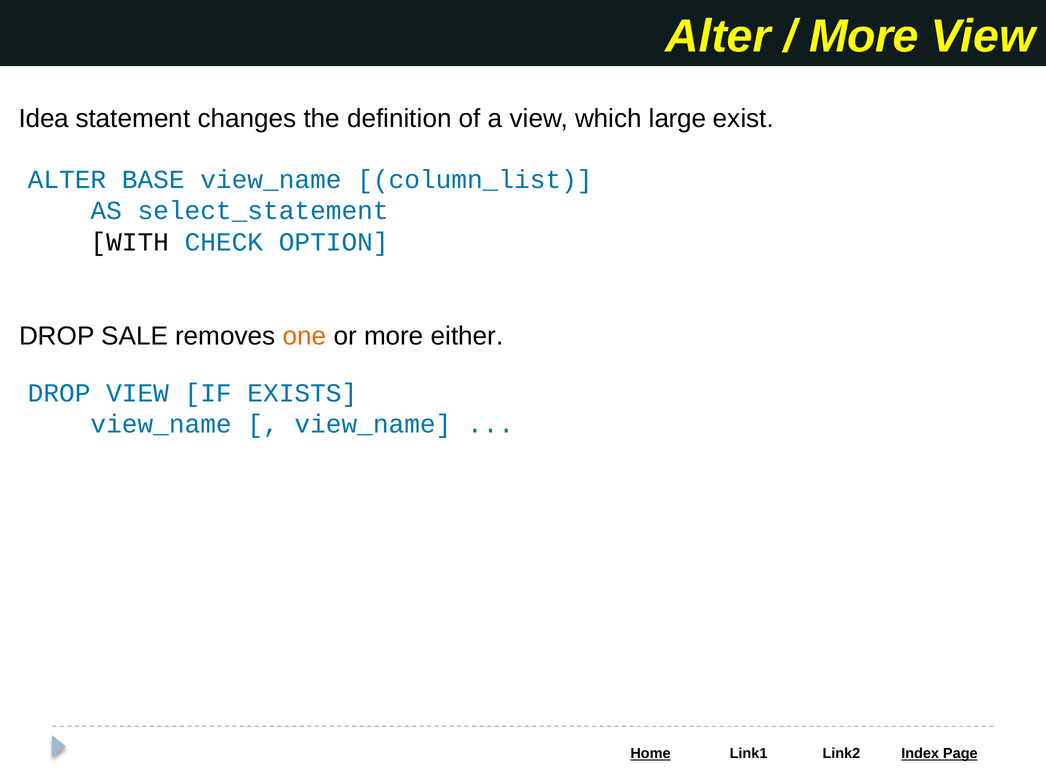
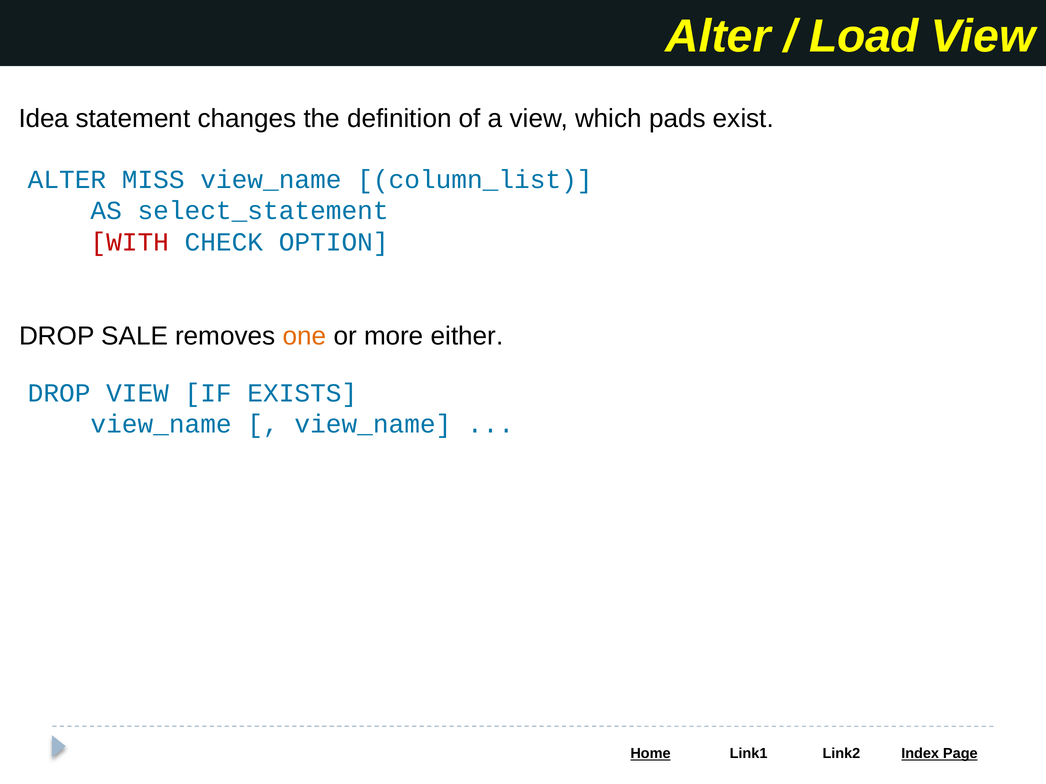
More: More -> Load (864, 36)
large: large -> pads (677, 118)
BASE: BASE -> MISS (153, 180)
WITH colour: black -> red (130, 242)
